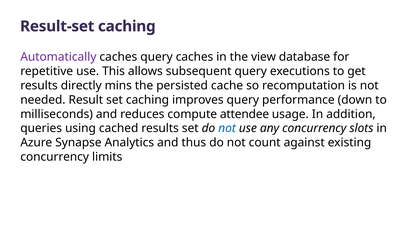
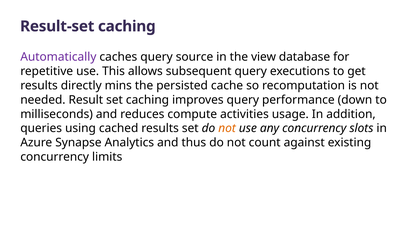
query caches: caches -> source (194, 57)
attendee: attendee -> activities (244, 114)
not colour: blue -> orange (227, 128)
